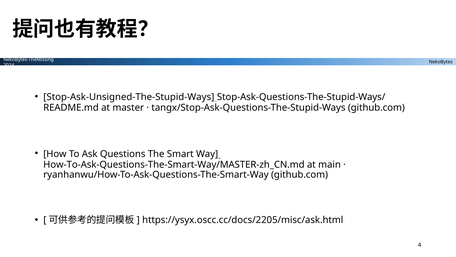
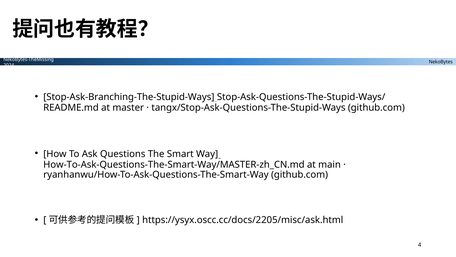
Stop-Ask-Unsigned-The-Stupid-Ways: Stop-Ask-Unsigned-The-Stupid-Ways -> Stop-Ask-Branching-The-Stupid-Ways (129, 97)
